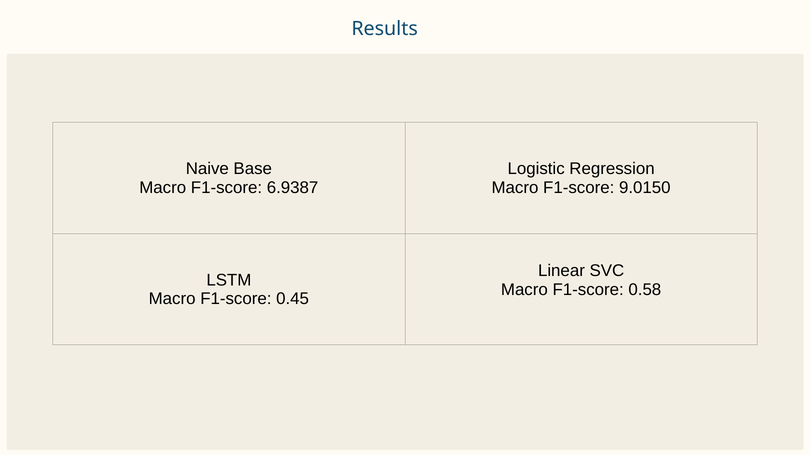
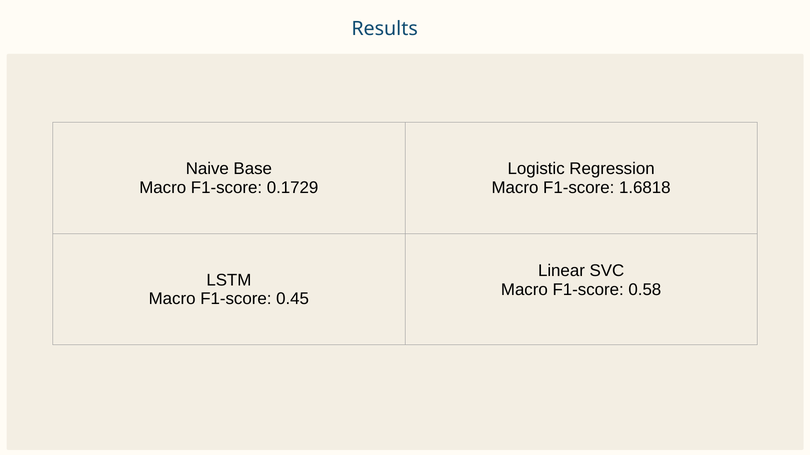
6.9387: 6.9387 -> 0.1729 (293, 188)
9.0150: 9.0150 -> 1.6818 (645, 188)
